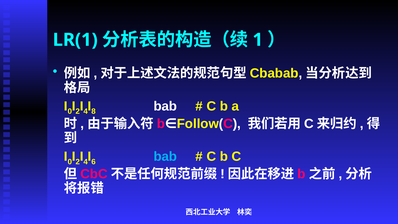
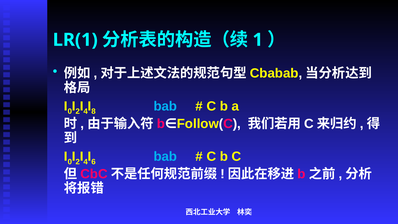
bab colour: white -> light blue (165, 106)
